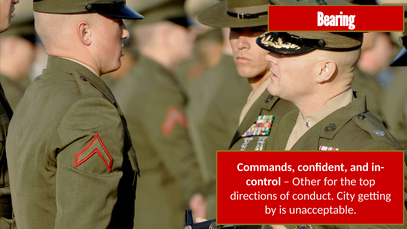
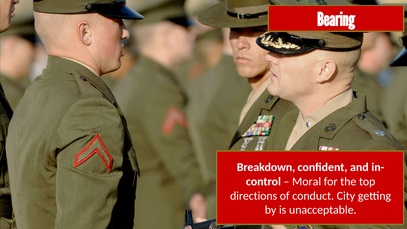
Commands: Commands -> Breakdown (266, 167)
Other: Other -> Moral (307, 181)
